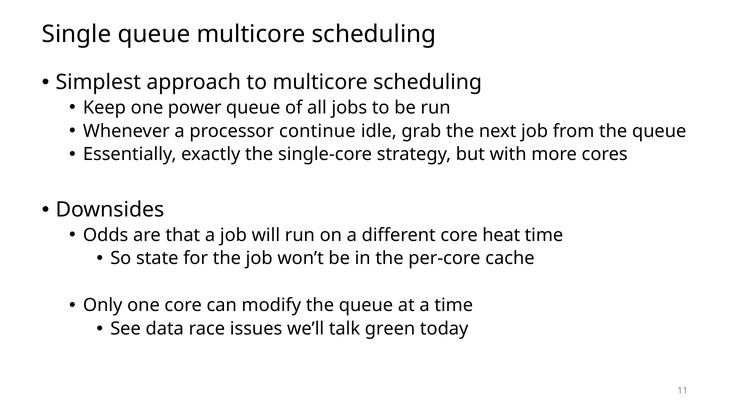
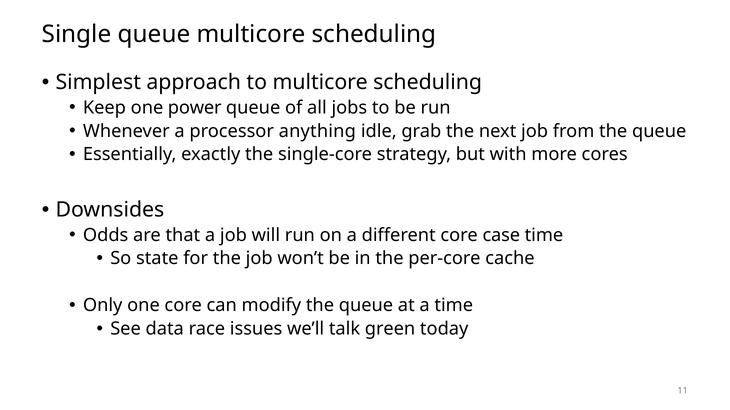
continue: continue -> anything (317, 131)
heat: heat -> case (501, 235)
